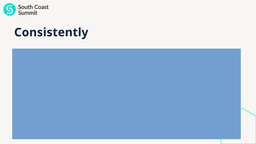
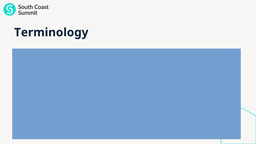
Consistently: Consistently -> Terminology (51, 32)
